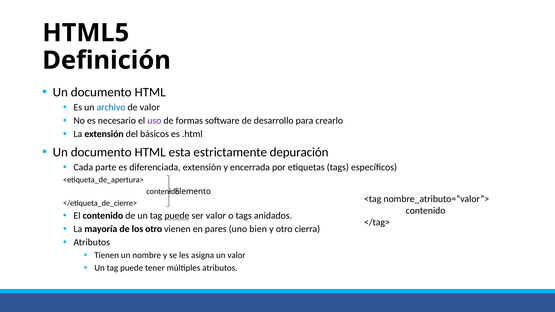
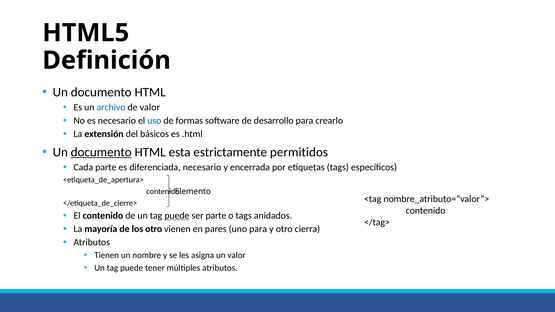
uso colour: purple -> blue (154, 121)
documento underline: none -> present (101, 152)
depuración: depuración -> permitidos (299, 152)
diferenciada extensión: extensión -> necesario (202, 167)
ser valor: valor -> parte (216, 216)
uno bien: bien -> para (258, 229)
